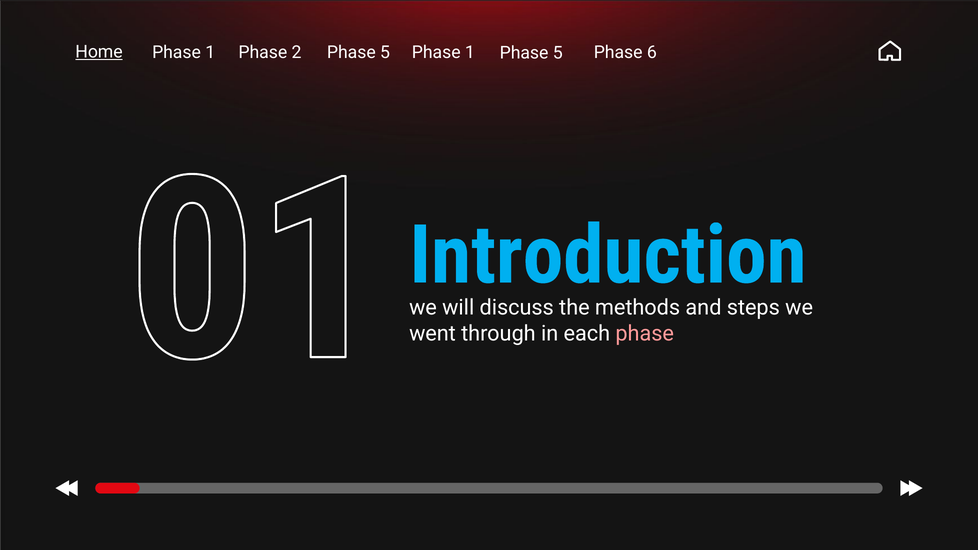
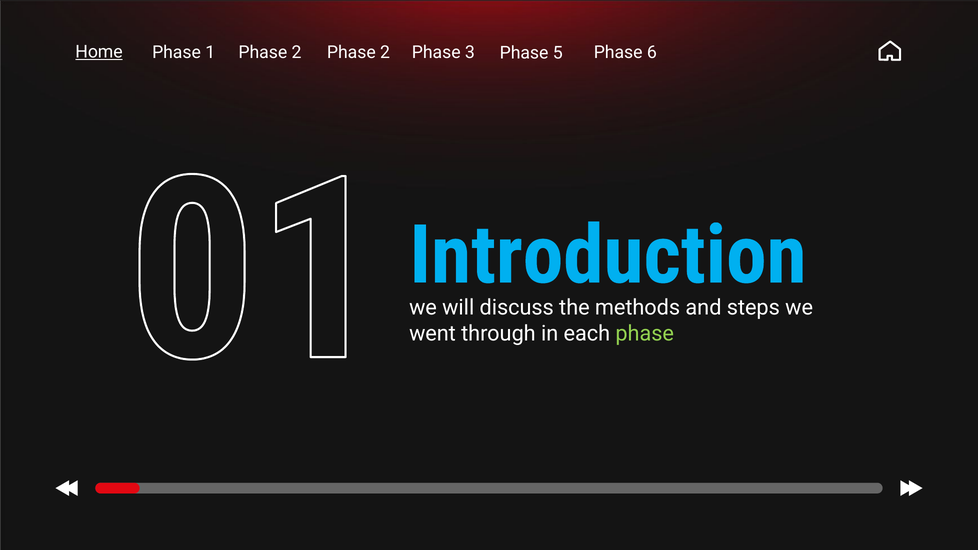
2 Phase 5: 5 -> 2 (385, 53)
1: 1 -> 3 (470, 53)
phase colour: pink -> light green (645, 334)
